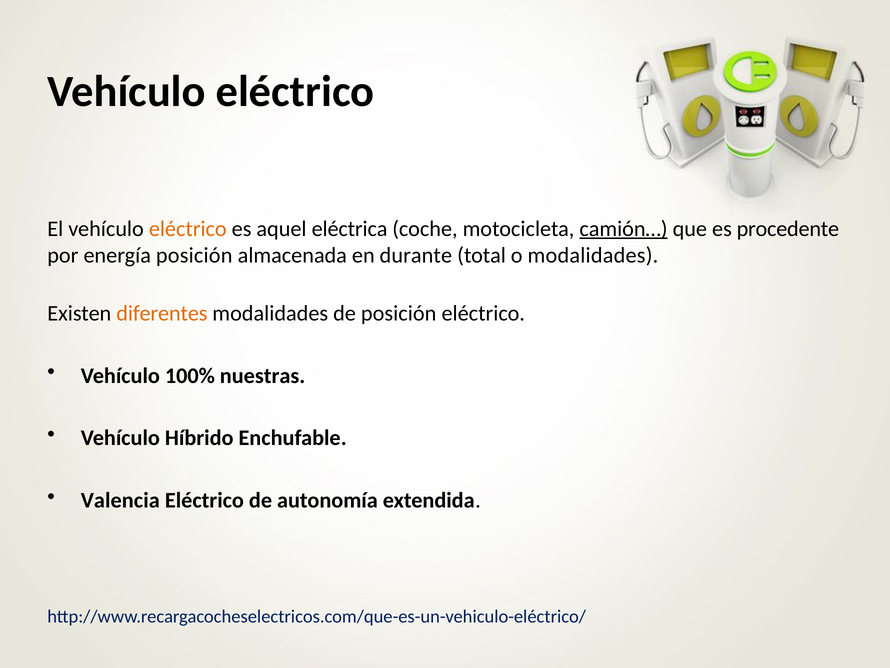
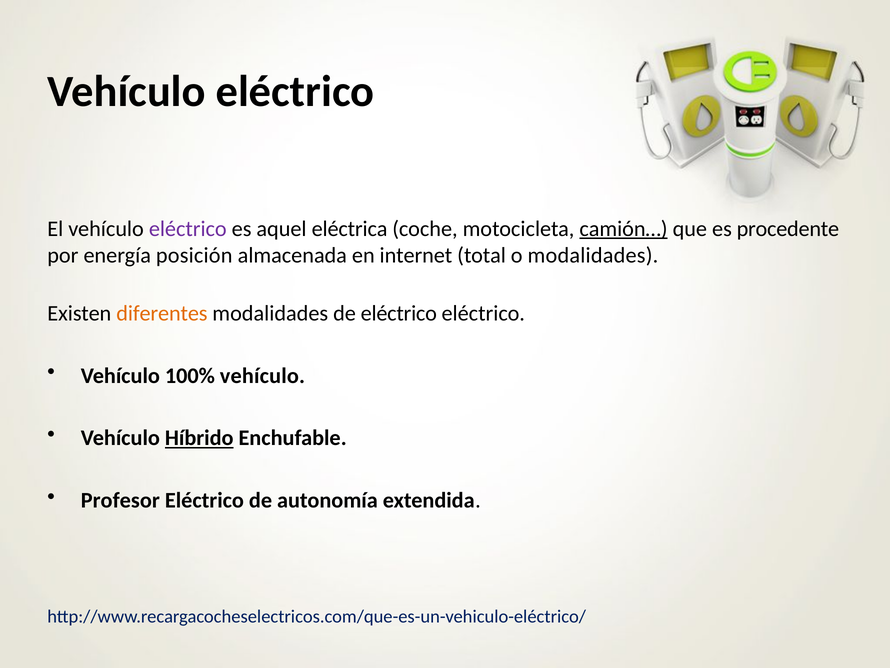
eléctrico colour: orange -> purple (188, 229)
durante: durante -> internet (416, 255)
de posición: posición -> eléctrico (399, 313)
100% nuestras: nuestras -> vehículo (262, 375)
Híbrido underline: none -> present (199, 438)
Valencia: Valencia -> Profesor (120, 500)
